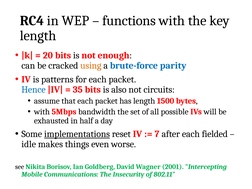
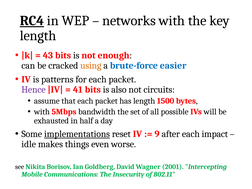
RC4 underline: none -> present (32, 21)
functions: functions -> networks (129, 21)
20: 20 -> 43 (48, 55)
parity: parity -> easier (173, 66)
Hence colour: blue -> purple (34, 90)
35: 35 -> 41 (78, 90)
7: 7 -> 9 (157, 134)
fielded: fielded -> impact (215, 134)
